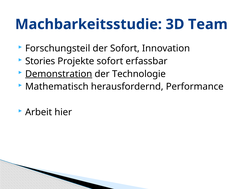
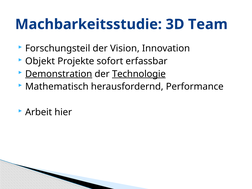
der Sofort: Sofort -> Vision (125, 48)
Stories: Stories -> Objekt (40, 61)
Technologie underline: none -> present (139, 74)
